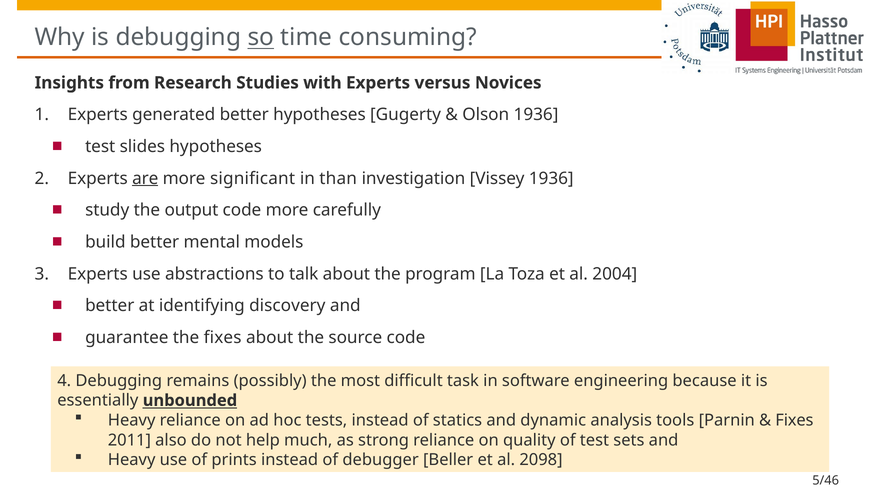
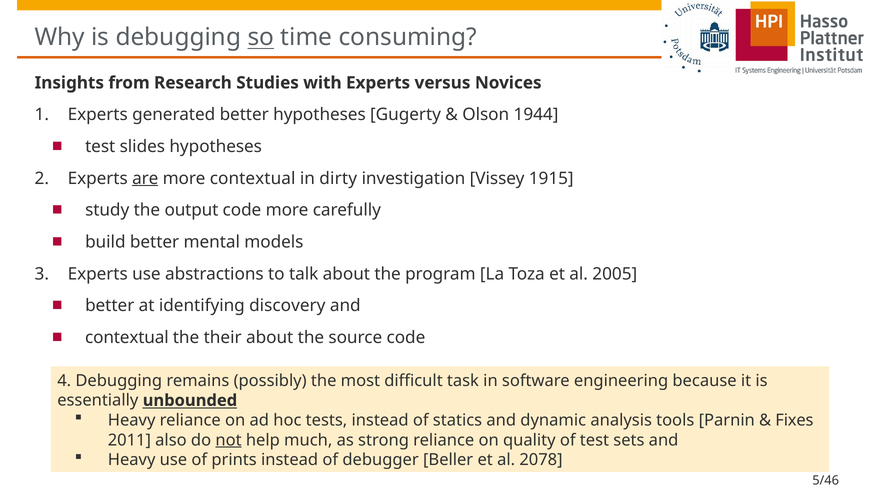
Olson 1936: 1936 -> 1944 (536, 115)
more significant: significant -> contextual (253, 178)
than: than -> dirty (338, 178)
Vissey 1936: 1936 -> 1915 (551, 178)
2004: 2004 -> 2005 (615, 274)
guarantee: guarantee -> contextual (127, 338)
the fixes: fixes -> their (223, 338)
not underline: none -> present (229, 440)
2098: 2098 -> 2078 (541, 460)
